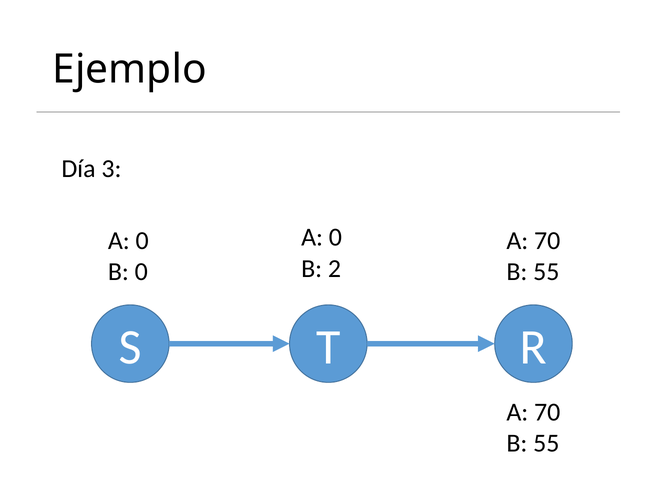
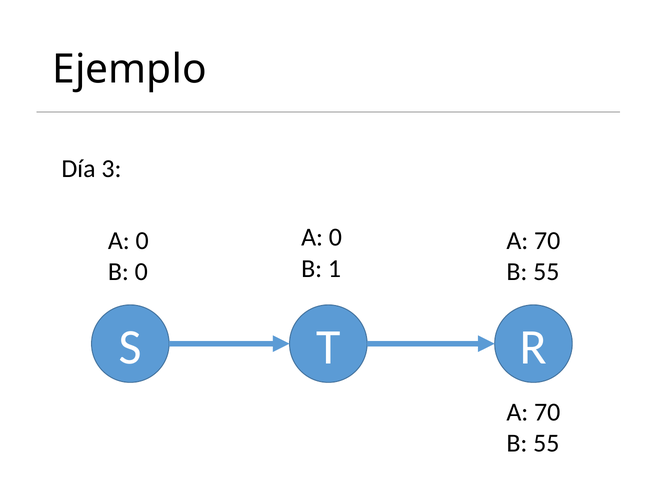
2: 2 -> 1 (335, 269)
